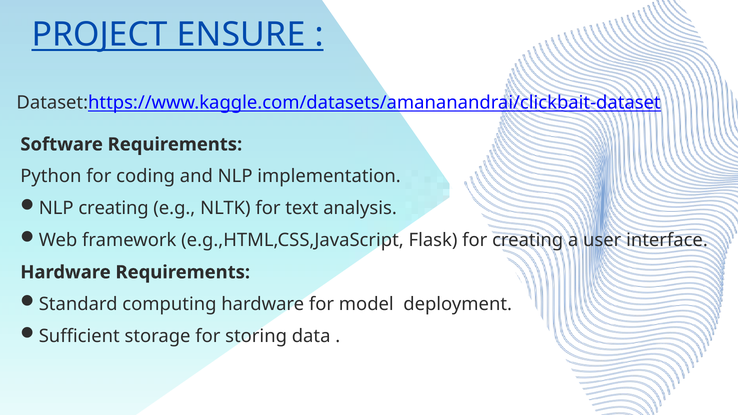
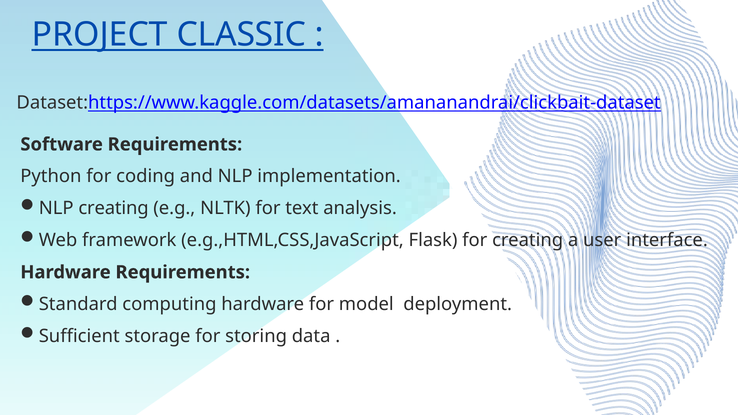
ENSURE: ENSURE -> CLASSIC (241, 35)
